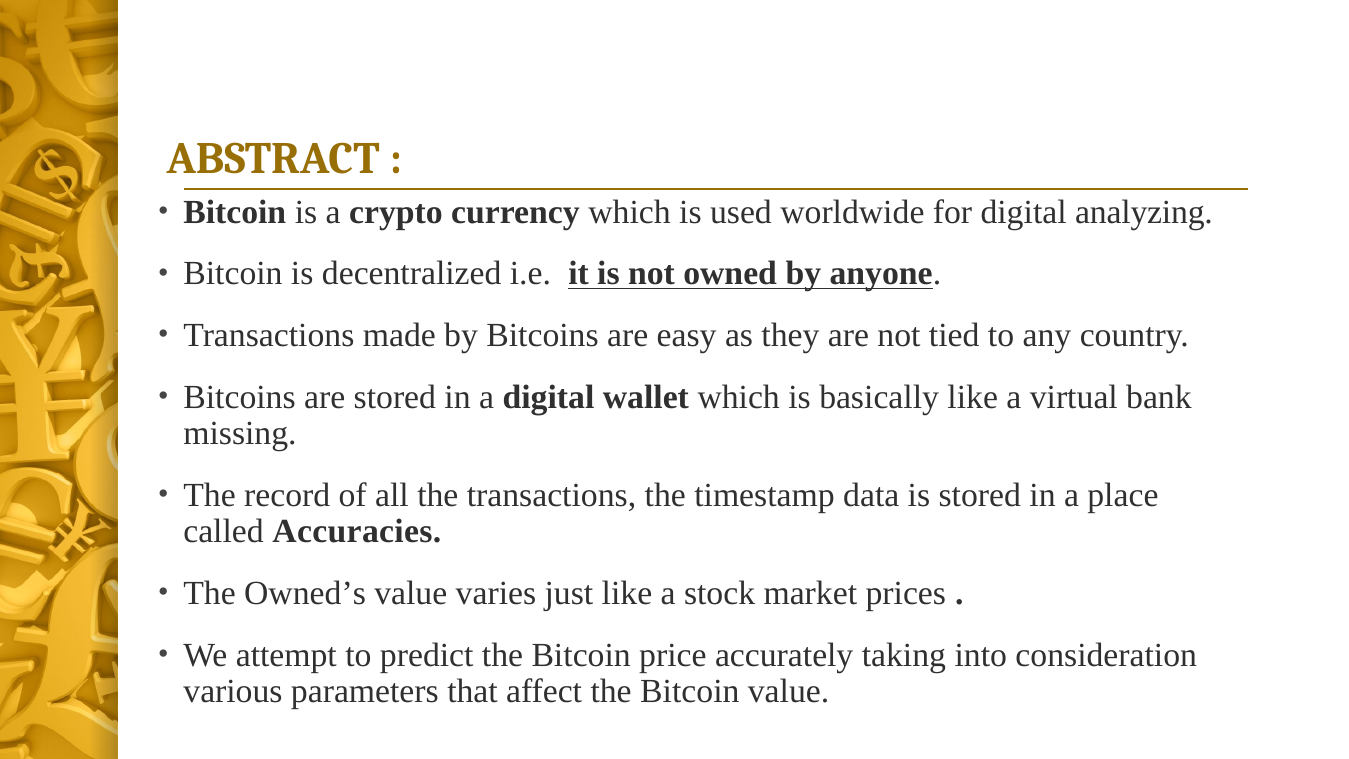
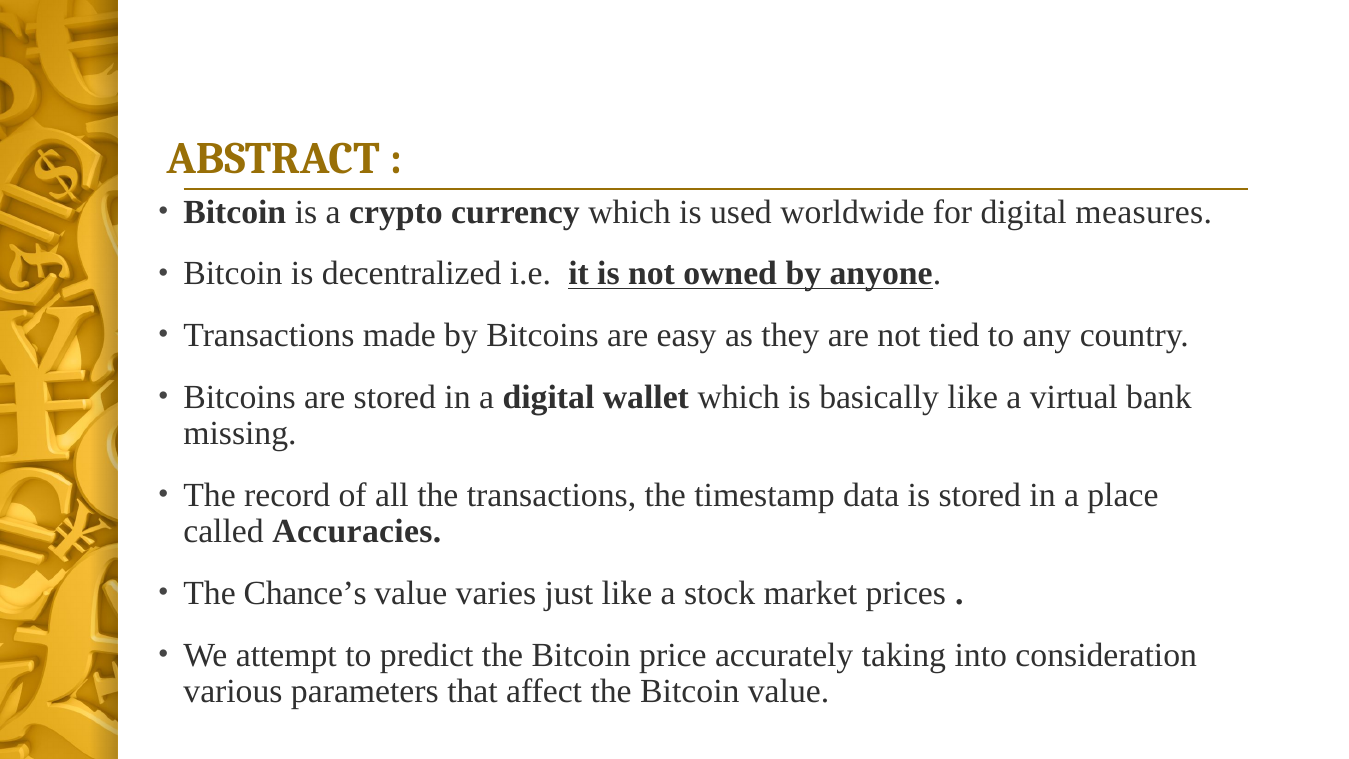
analyzing: analyzing -> measures (1144, 212)
Owned’s: Owned’s -> Chance’s (305, 593)
